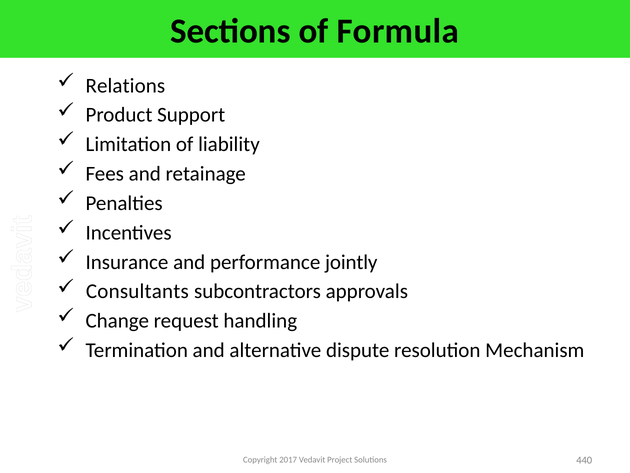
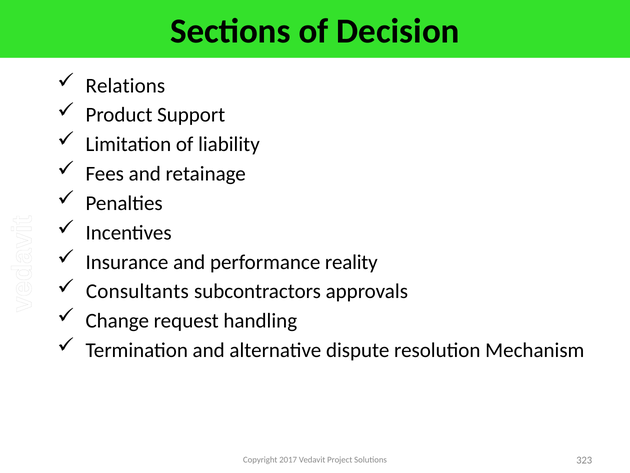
Formula: Formula -> Decision (398, 31)
jointly: jointly -> reality (351, 262)
440: 440 -> 323 (584, 460)
